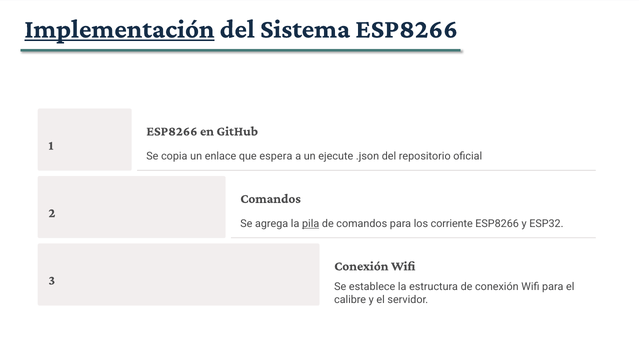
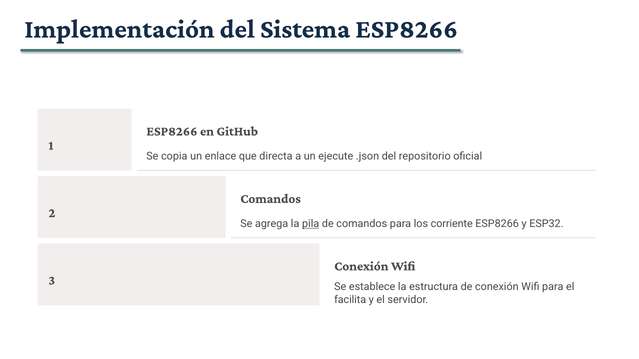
Implementación underline: present -> none (119, 29)
espera: espera -> directa (276, 156)
calibre: calibre -> facilita (350, 300)
